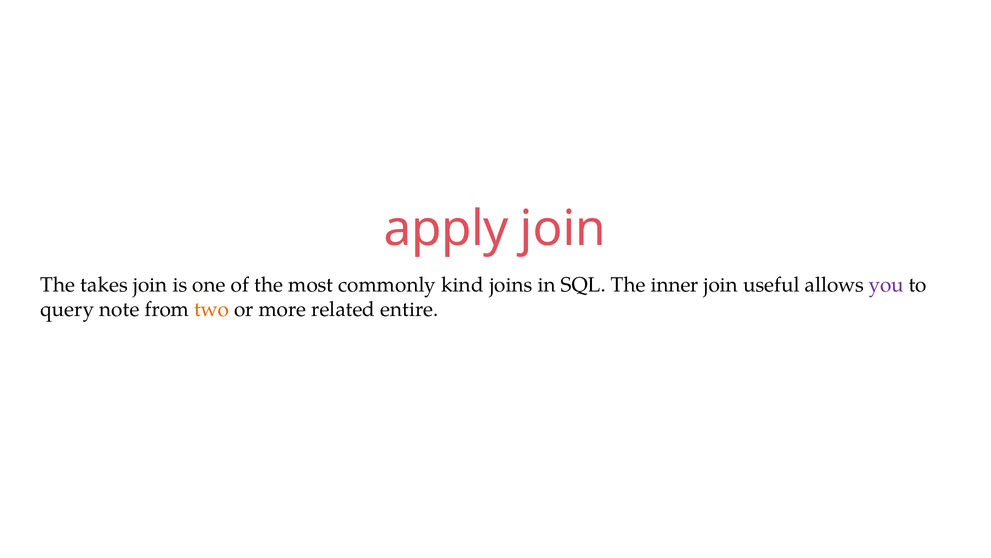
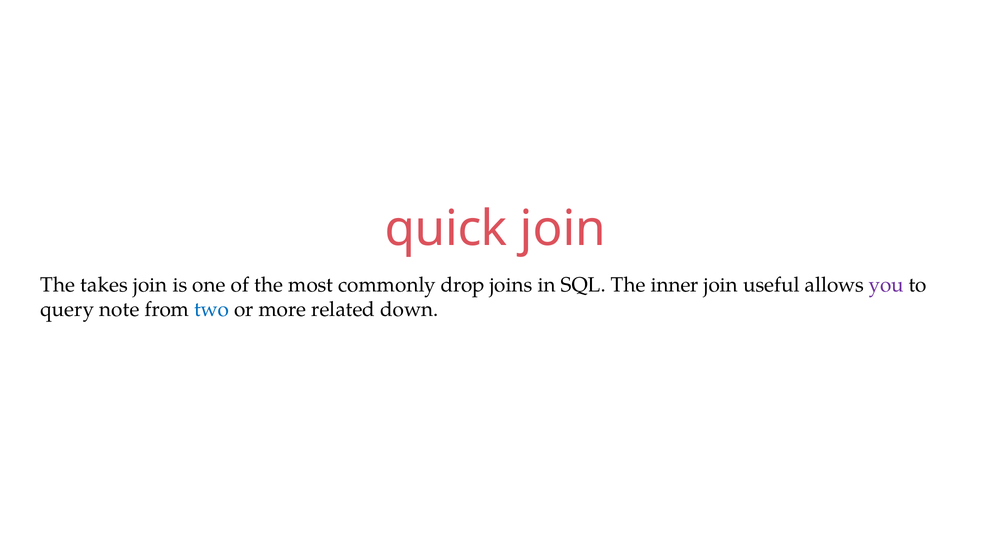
apply: apply -> quick (446, 229)
kind: kind -> drop (463, 284)
two colour: orange -> blue (212, 309)
entire: entire -> down (409, 309)
